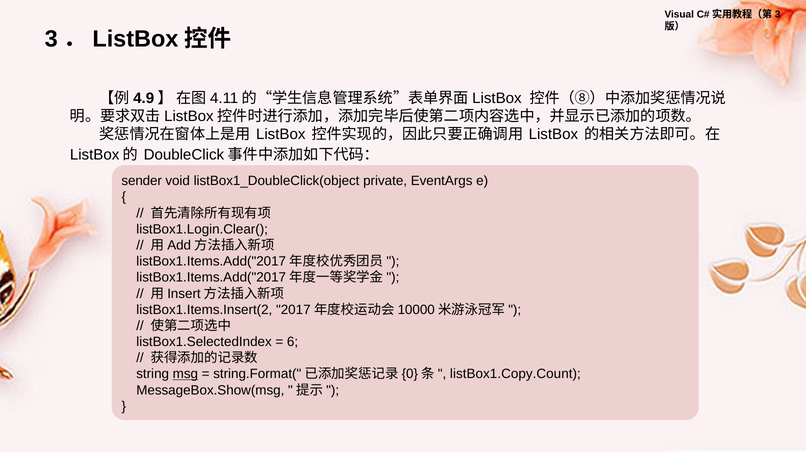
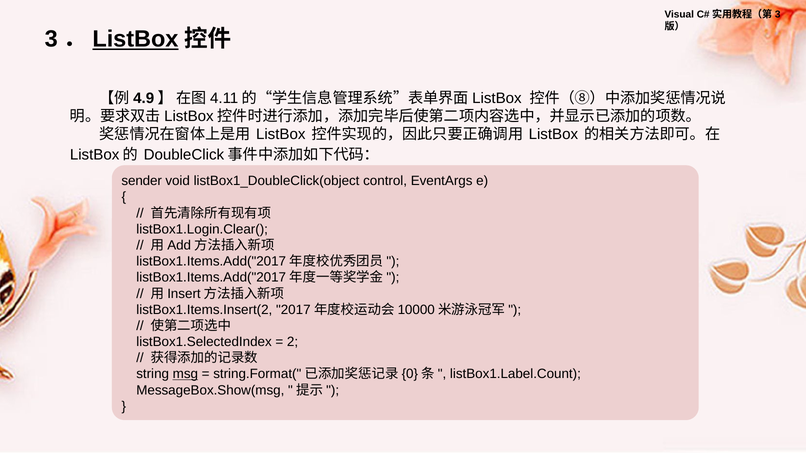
ListBox underline: none -> present (135, 39)
private: private -> control (385, 181)
6: 6 -> 2 (293, 342)
listBox1.Copy.Count: listBox1.Copy.Count -> listBox1.Label.Count (515, 374)
